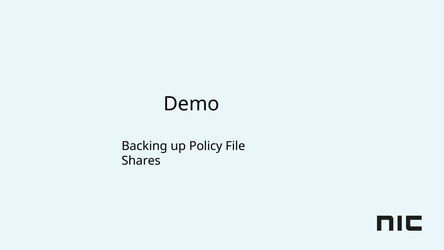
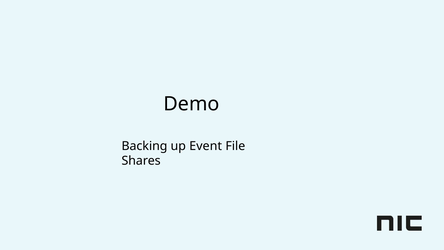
Policy: Policy -> Event (206, 146)
